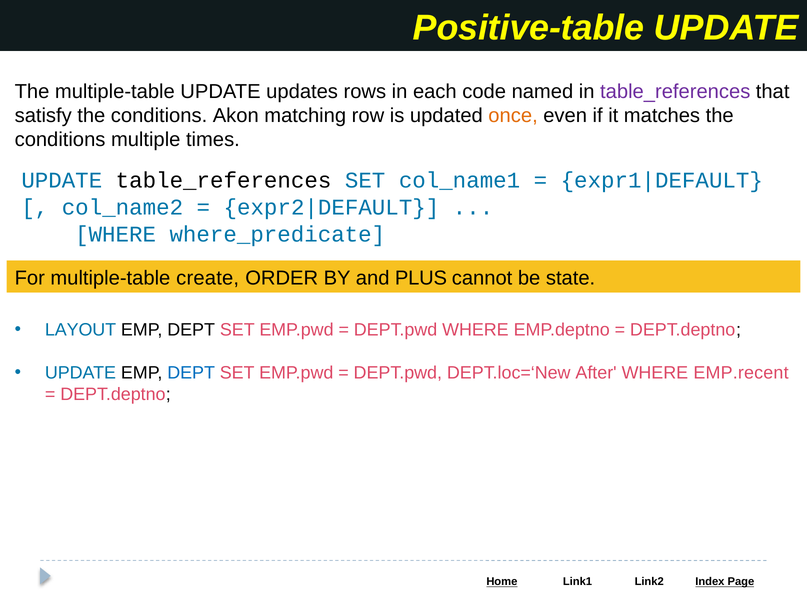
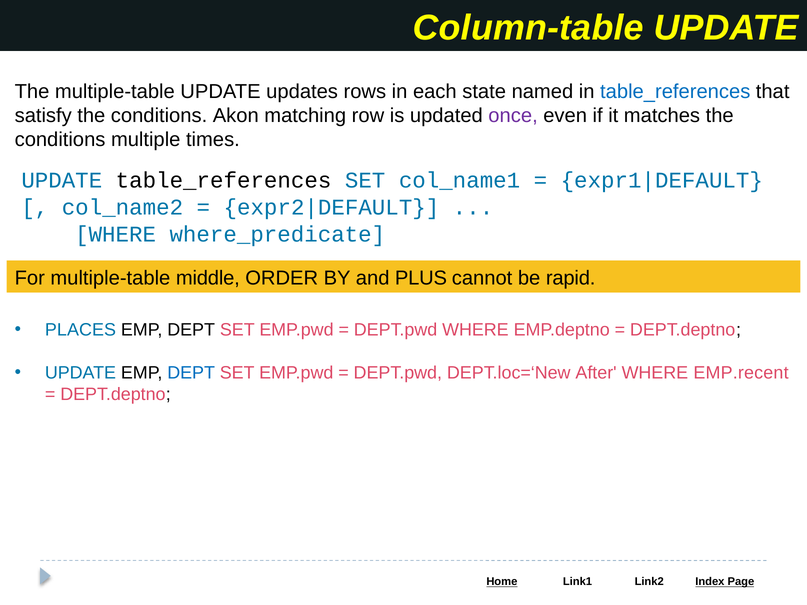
Positive-table: Positive-table -> Column-table (528, 28)
code: code -> state (484, 91)
table_references colour: purple -> blue (675, 91)
once colour: orange -> purple (513, 116)
create: create -> middle (208, 278)
state: state -> rapid (571, 278)
LAYOUT: LAYOUT -> PLACES (80, 330)
